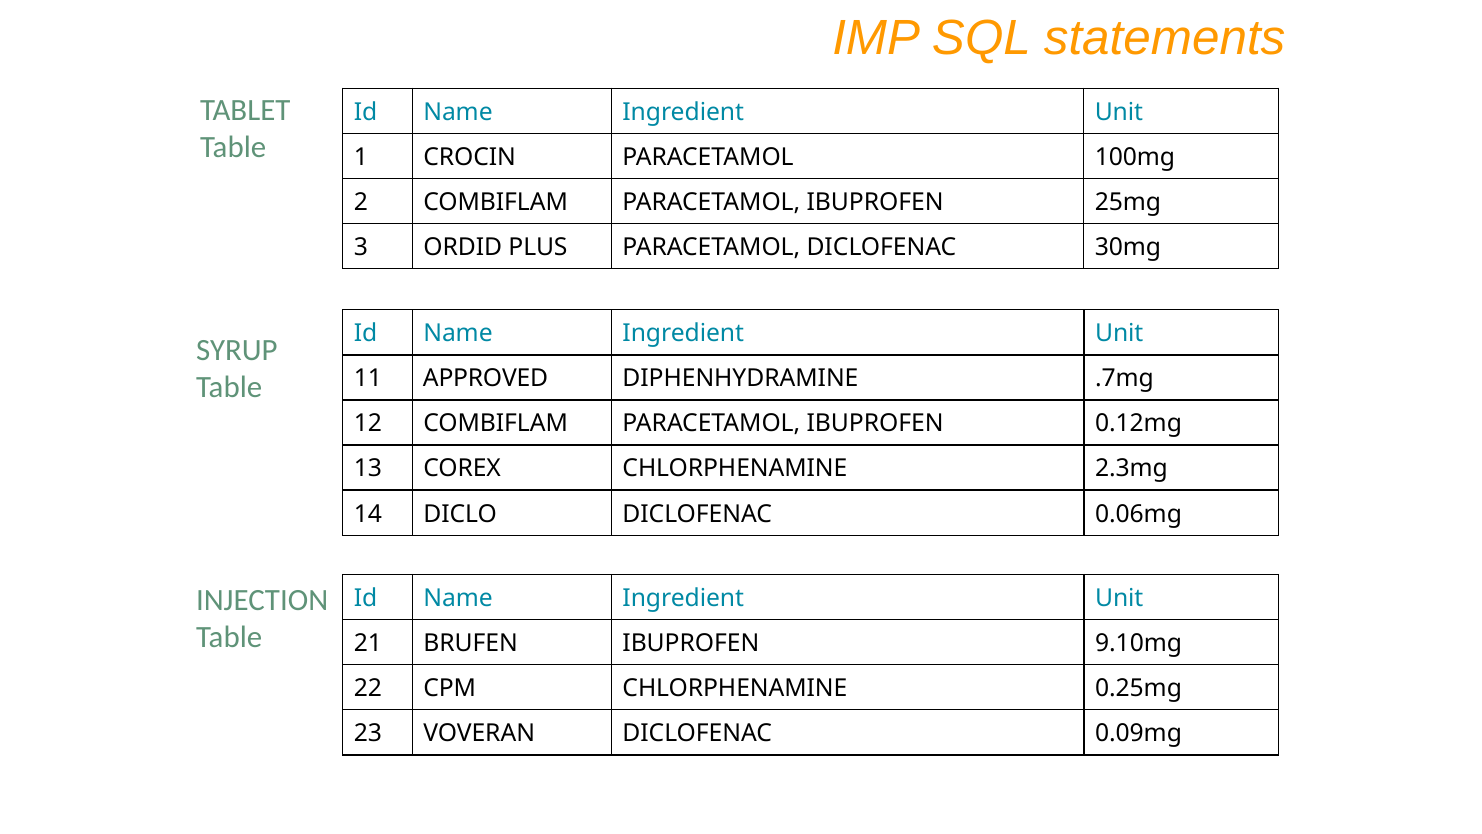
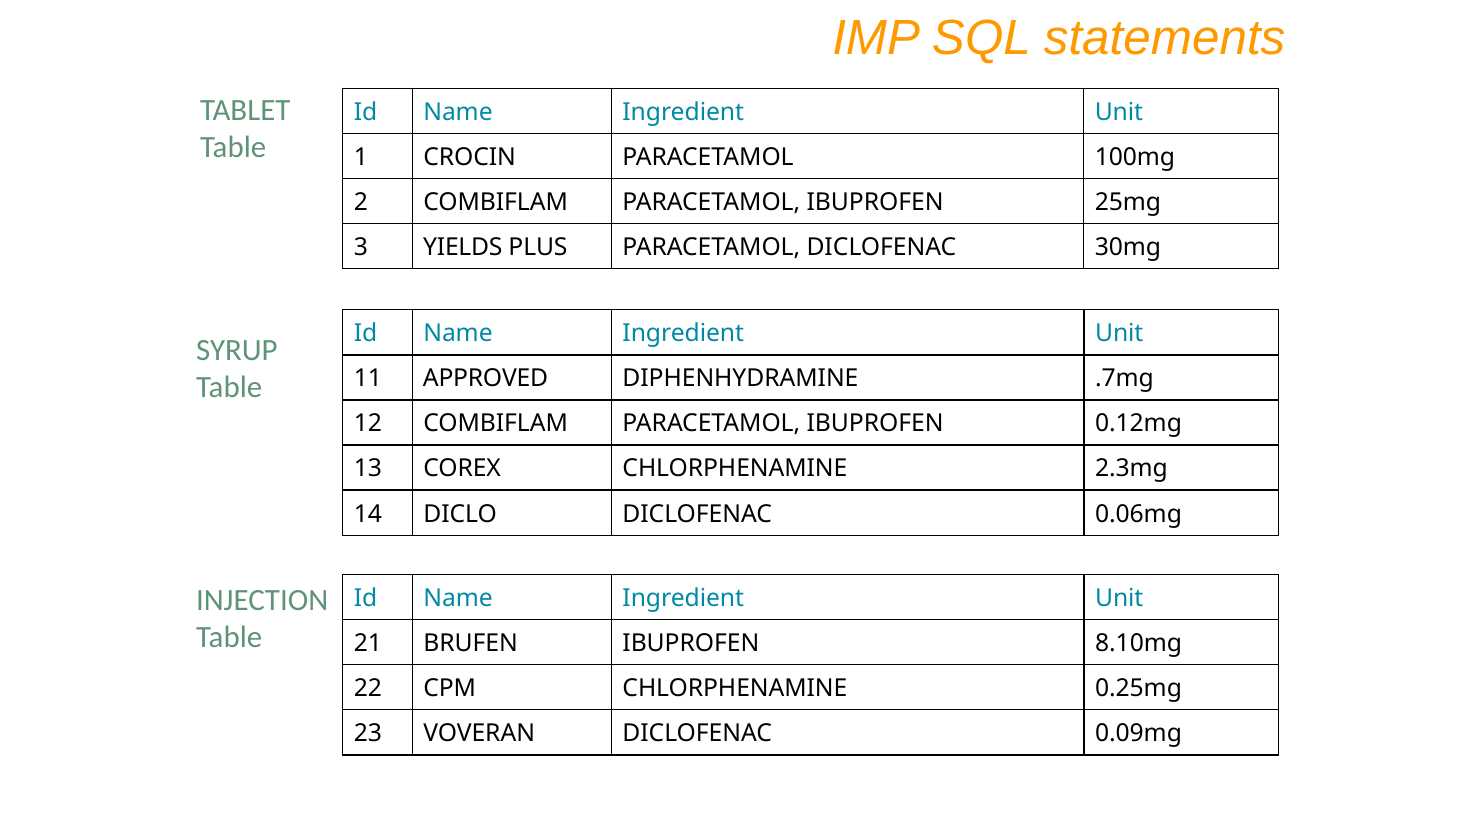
ORDID: ORDID -> YIELDS (463, 247)
9.10mg: 9.10mg -> 8.10mg (1139, 643)
